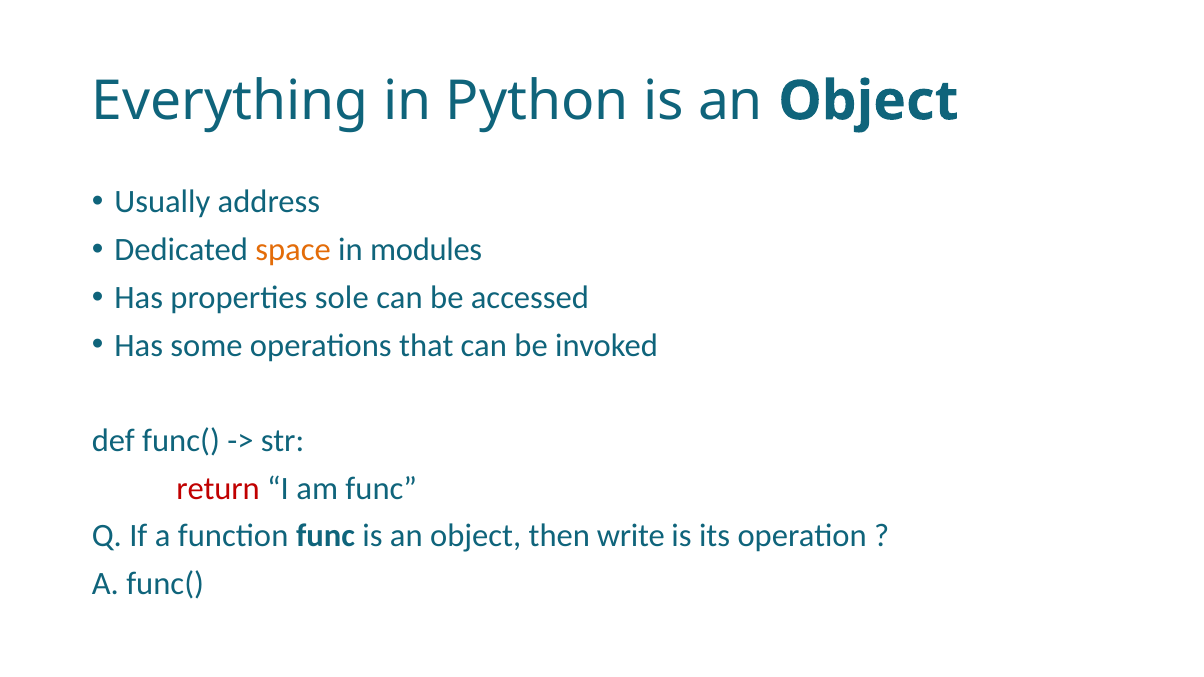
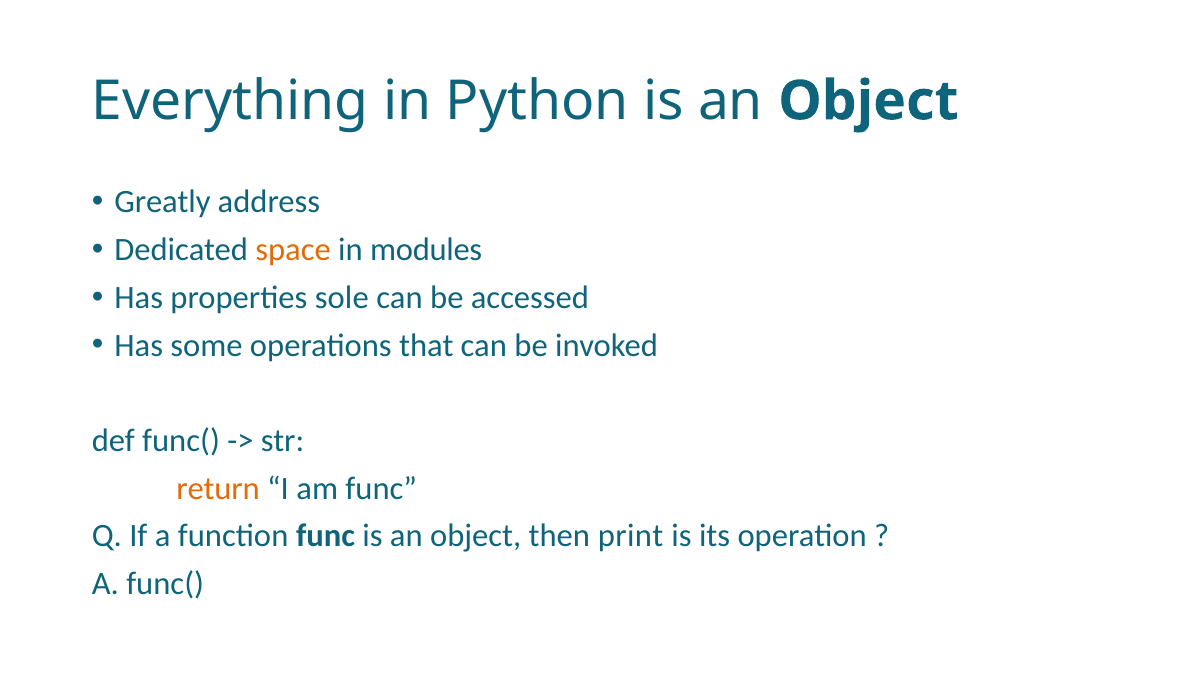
Usually: Usually -> Greatly (162, 202)
return colour: red -> orange (218, 489)
write: write -> print (631, 536)
